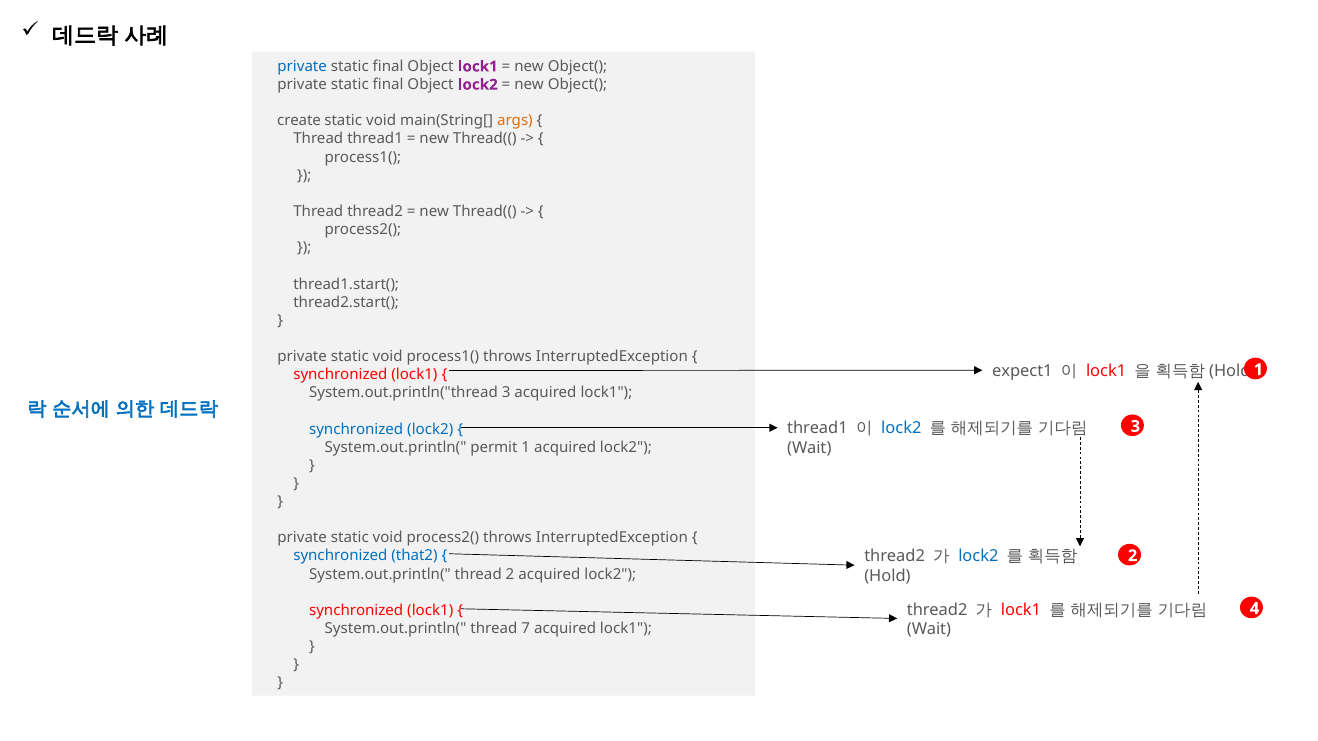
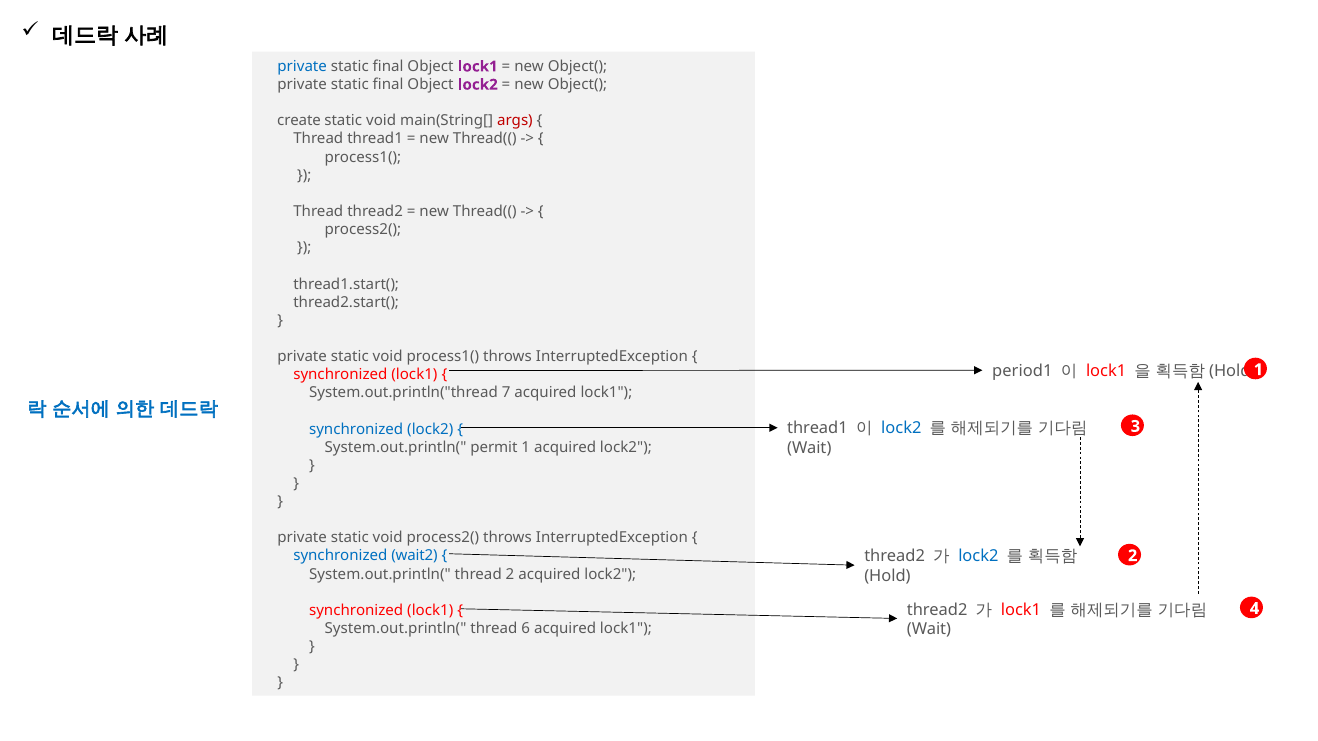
args colour: orange -> red (515, 121)
expect1: expect1 -> period1 (1022, 372)
System.out.println("thread 3: 3 -> 7 (506, 393)
that2: that2 -> wait2 (415, 556)
7: 7 -> 6 (526, 629)
